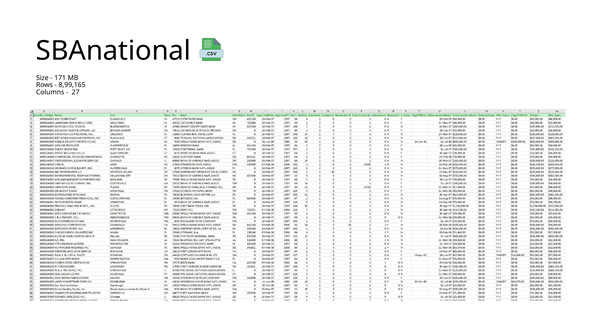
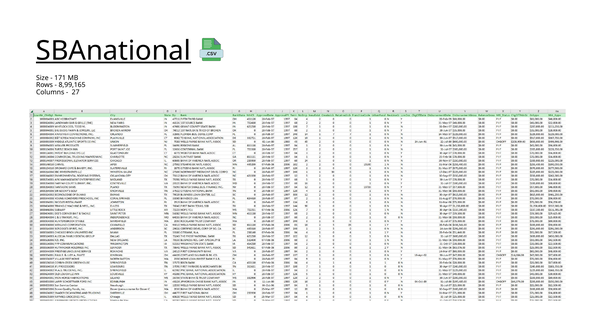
SBAnational underline: none -> present (113, 51)
